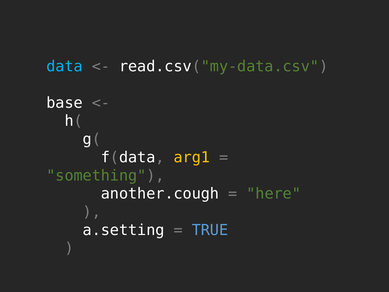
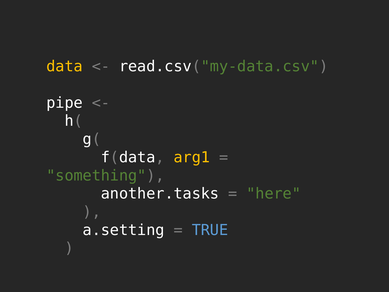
data colour: light blue -> yellow (65, 66)
base: base -> pipe (65, 103)
another.cough: another.cough -> another.tasks (160, 194)
